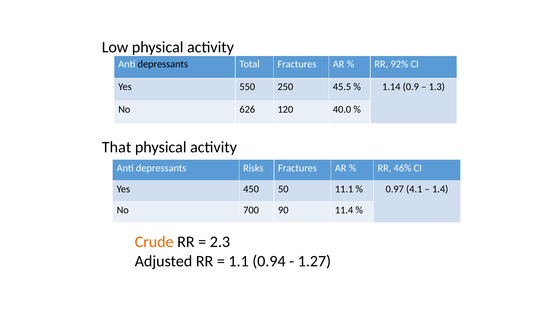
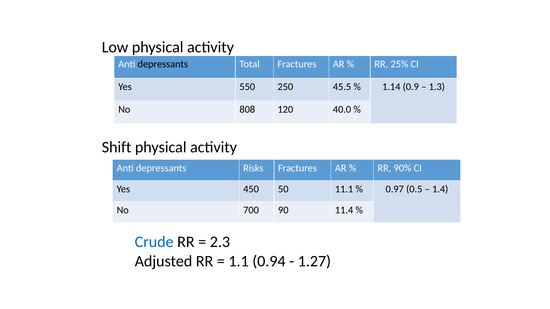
92%: 92% -> 25% (399, 64)
626: 626 -> 808 (247, 110)
That: That -> Shift (117, 148)
46%: 46% -> 90% (403, 168)
4.1: 4.1 -> 0.5 (414, 189)
Crude colour: orange -> blue (154, 242)
